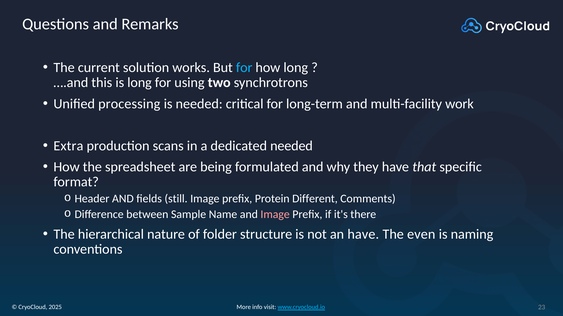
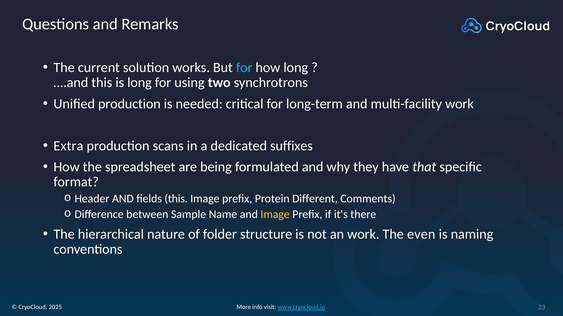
Unified processing: processing -> production (129, 104)
dedicated needed: needed -> suffixes (291, 146)
fields still: still -> this (176, 199)
Image colour: pink -> yellow (275, 215)
an have: have -> work (363, 235)
